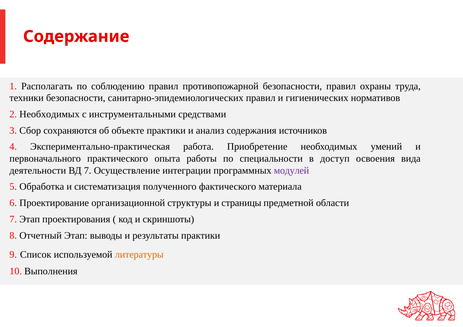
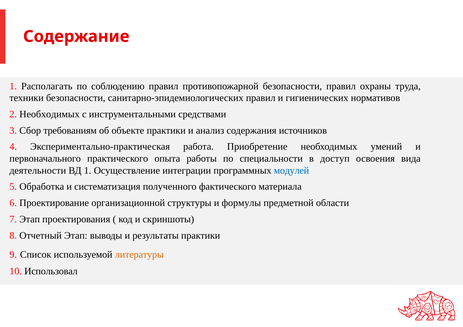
сохраняются: сохраняются -> требованиям (70, 131)
ВД 7: 7 -> 1 (88, 171)
модулей colour: purple -> blue (291, 171)
страницы: страницы -> формулы (241, 203)
Выполнения: Выполнения -> Использовал (51, 272)
